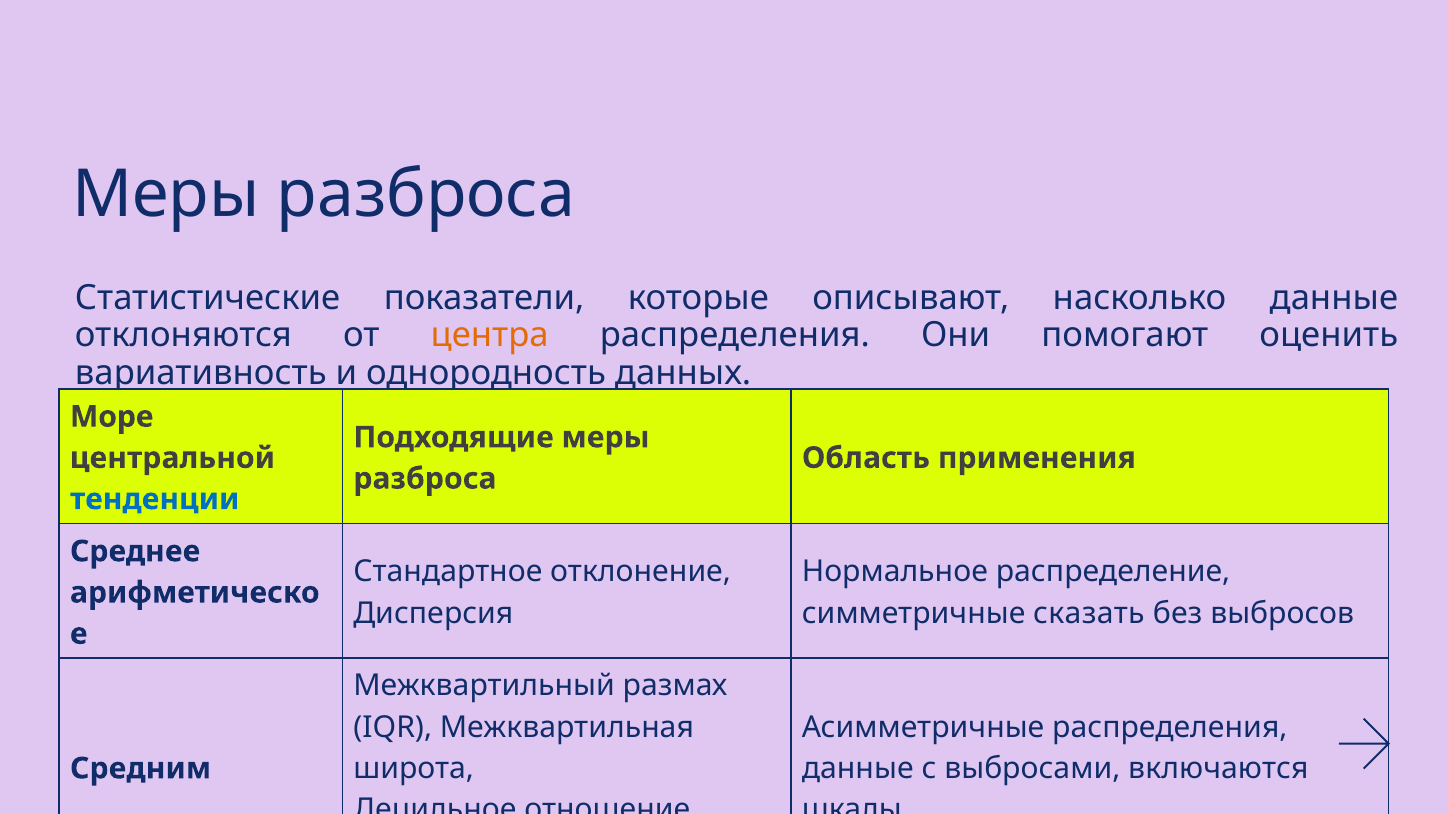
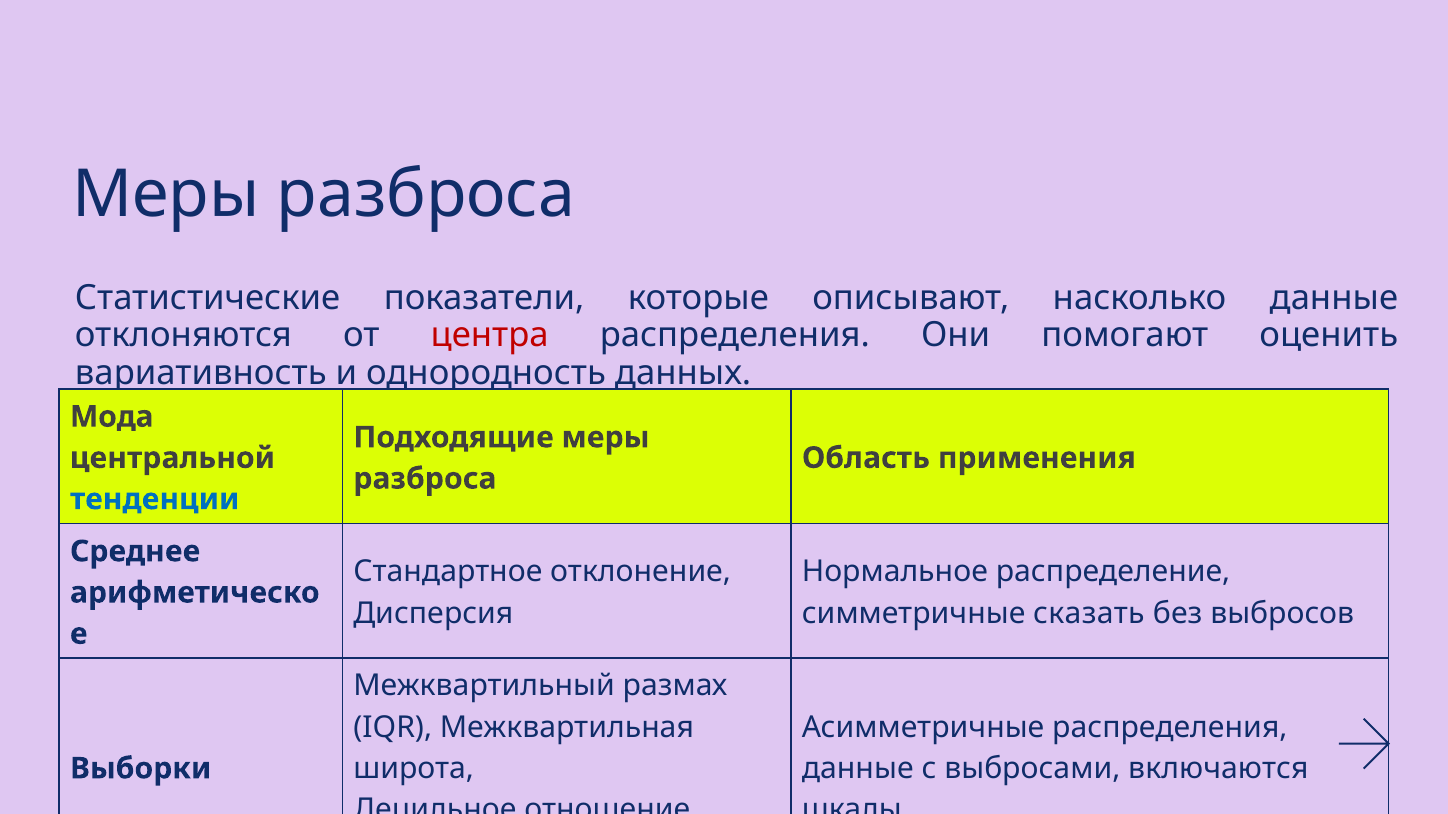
центра colour: orange -> red (490, 335)
Море: Море -> Мода (112, 417)
Средним: Средним -> Выборки (141, 769)
